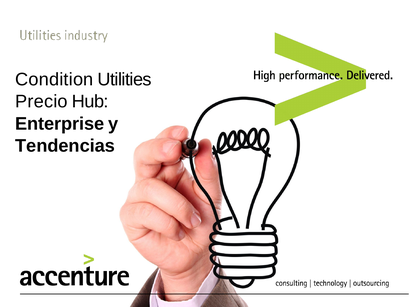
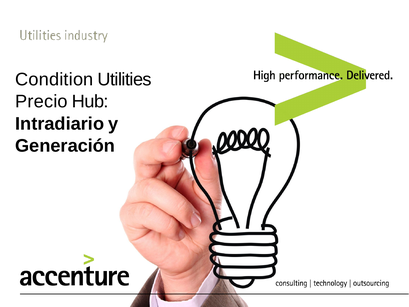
Enterprise: Enterprise -> Intradiario (60, 124)
Tendencias: Tendencias -> Generación (65, 146)
